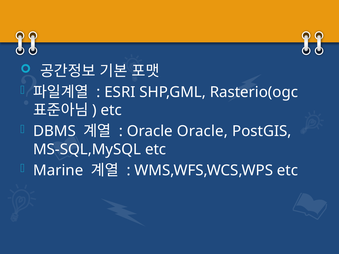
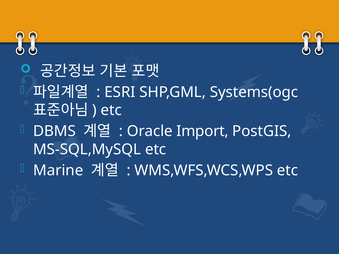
Rasterio(ogc: Rasterio(ogc -> Systems(ogc (254, 92)
Oracle Oracle: Oracle -> Import (202, 131)
